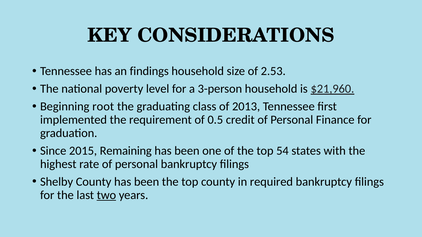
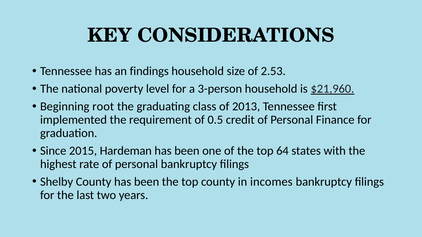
Remaining: Remaining -> Hardeman (126, 151)
54: 54 -> 64 (282, 151)
required: required -> incomes (271, 182)
two underline: present -> none (106, 195)
